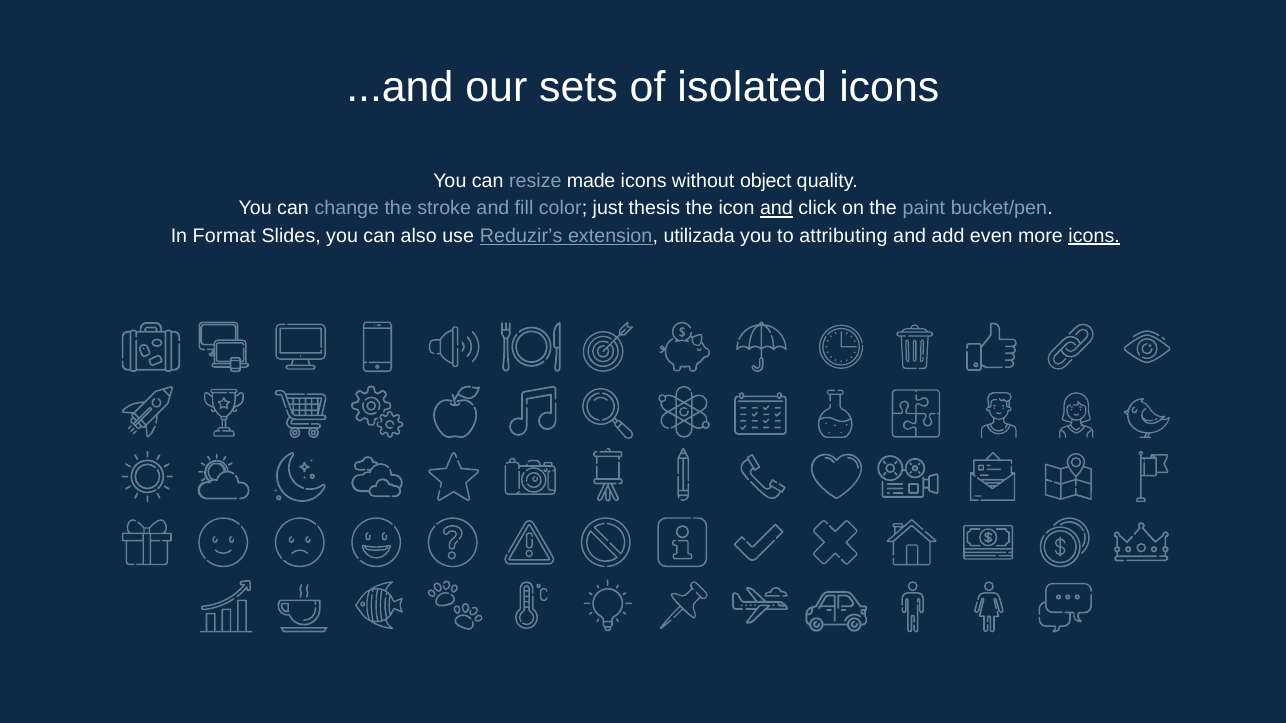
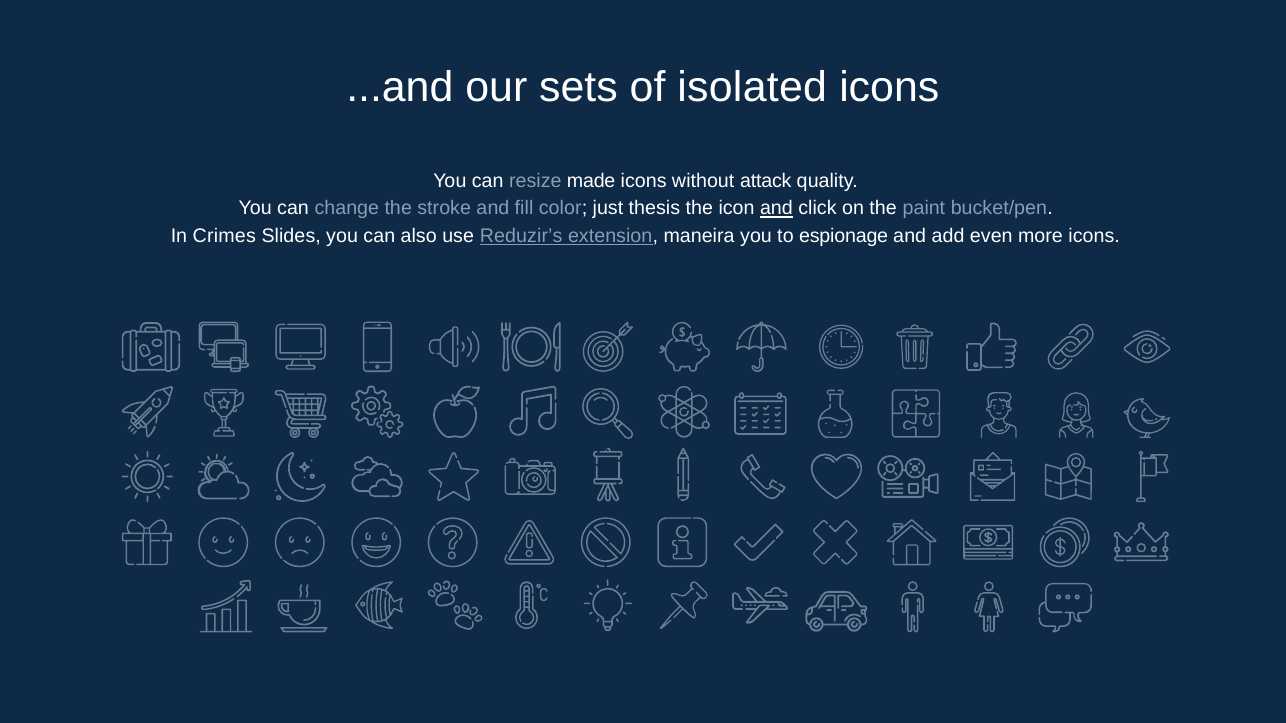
object: object -> attack (766, 182)
Format: Format -> Crimes (224, 236)
utilizada: utilizada -> maneira (699, 236)
attributing: attributing -> espionage (844, 236)
icons underline: present -> none (1094, 236)
